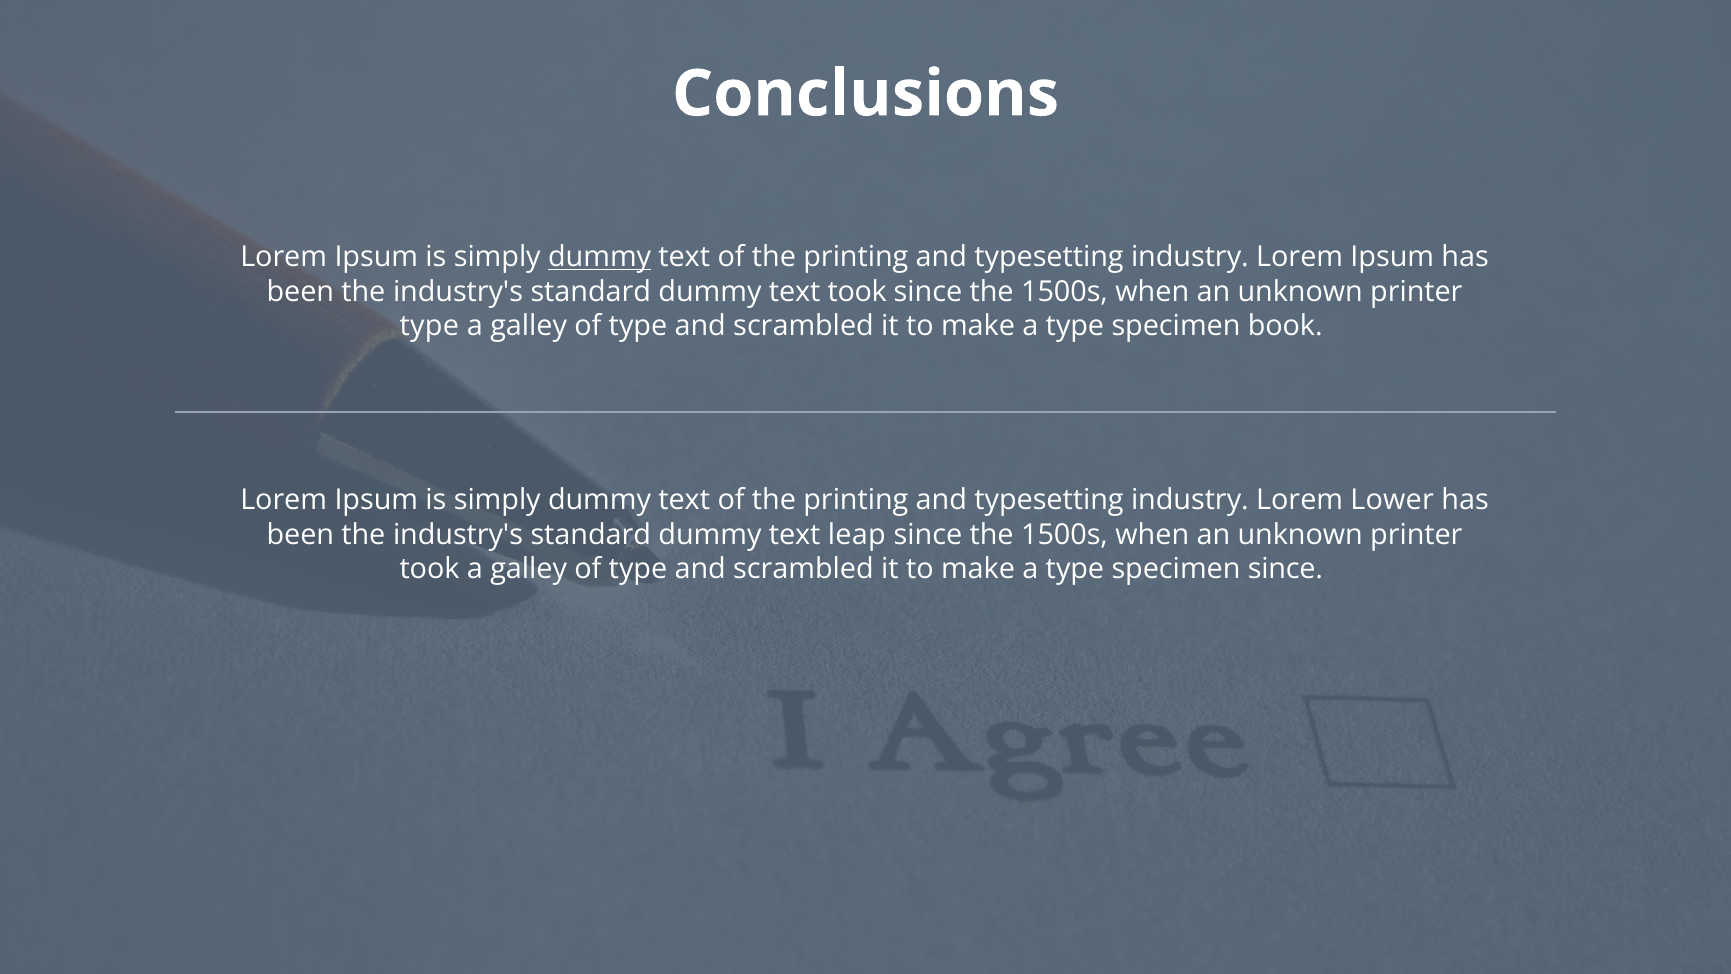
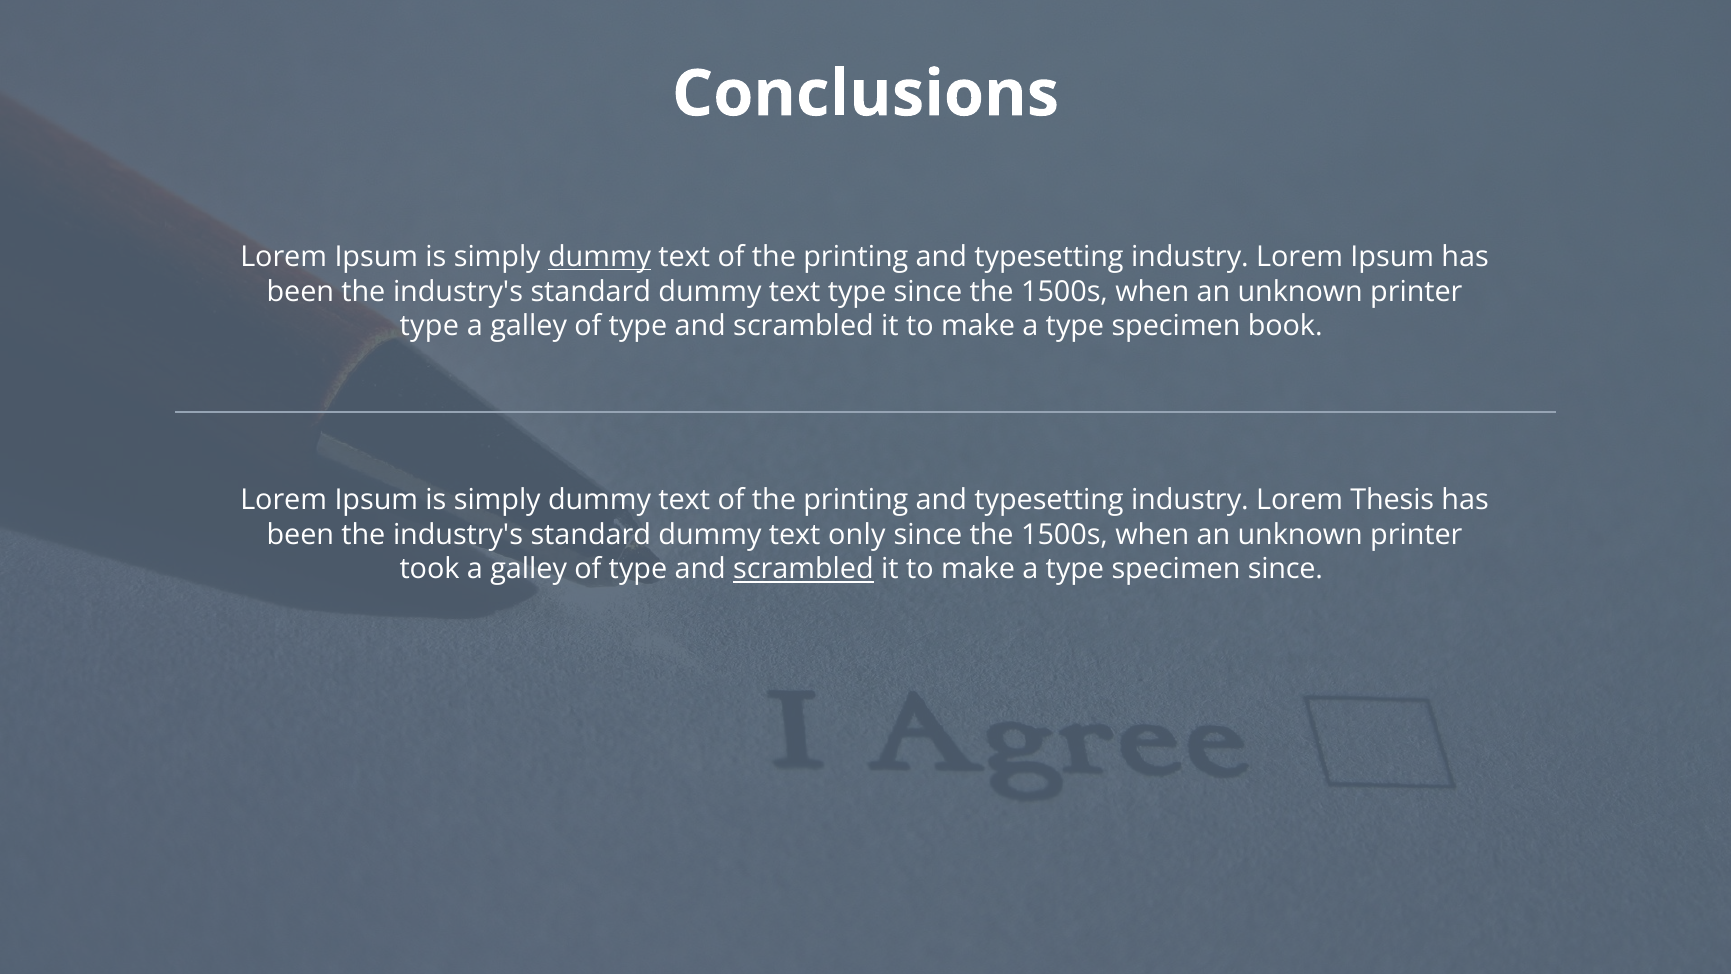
text took: took -> type (857, 292)
Lower: Lower -> Thesis (1392, 500)
leap: leap -> only (857, 535)
scrambled underline: none -> present (803, 569)
